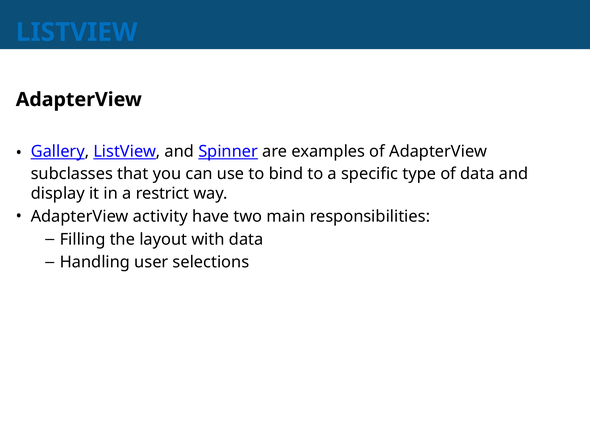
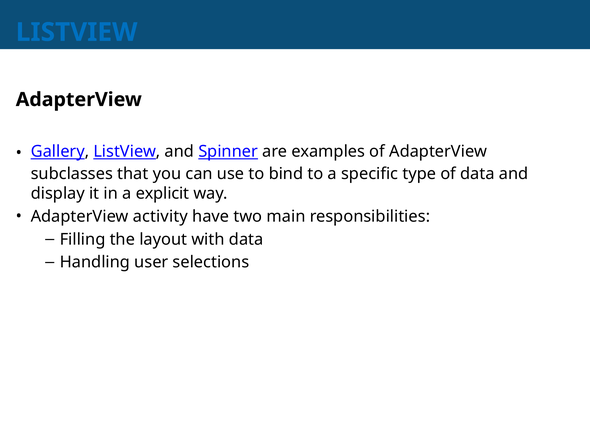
restrict: restrict -> explicit (162, 194)
